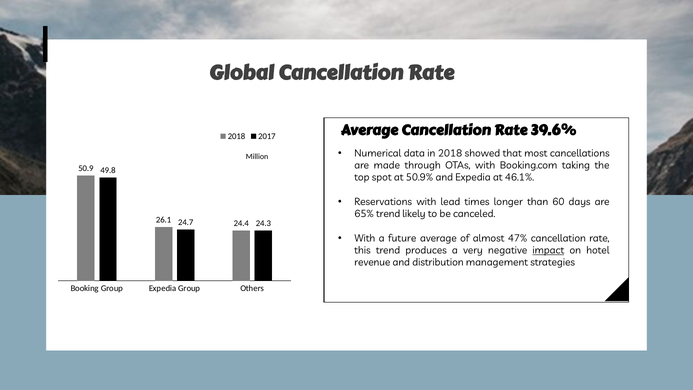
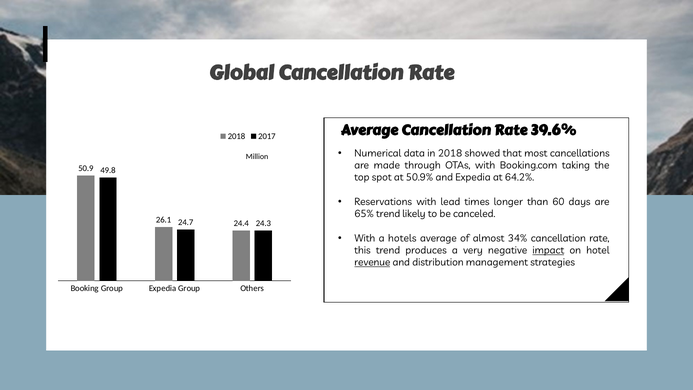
46.1%: 46.1% -> 64.2% (519, 177)
future: future -> hotels (402, 238)
47%: 47% -> 34% (518, 238)
revenue underline: none -> present (372, 262)
